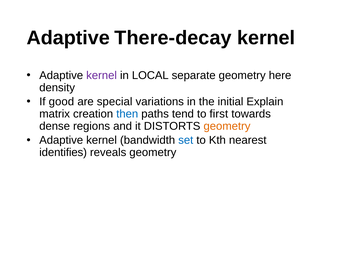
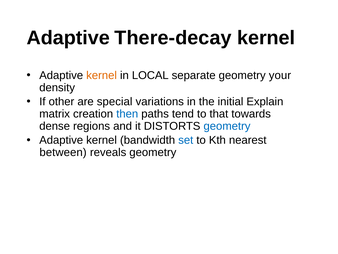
kernel colour: purple -> orange (102, 75)
here: here -> your (280, 75)
good: good -> other (61, 101)
first: first -> that (219, 114)
geometry colour: orange -> blue (227, 126)
identifies: identifies -> between (63, 152)
